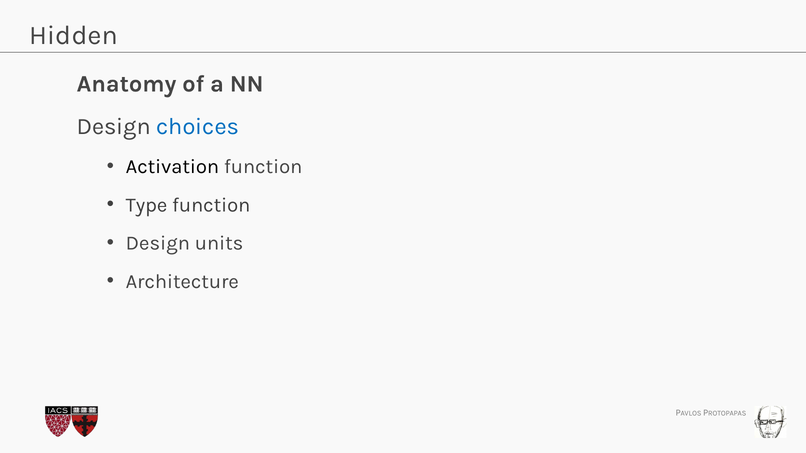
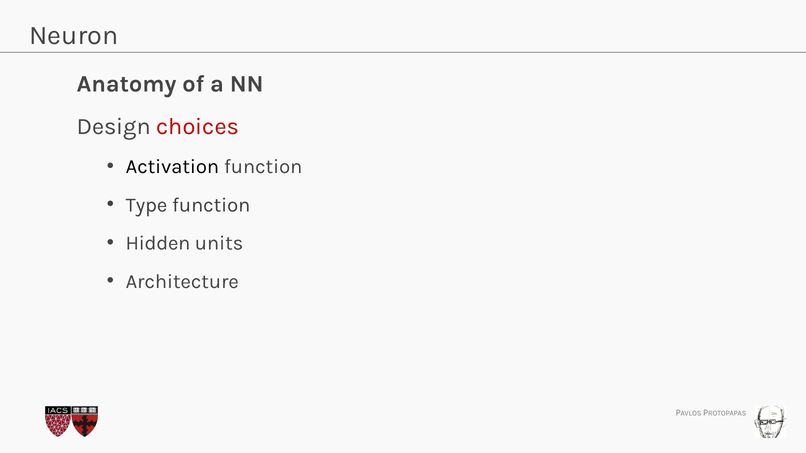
Hidden: Hidden -> Neuron (74, 35)
choices colour: blue -> red (198, 127)
Design: Design -> Hidden (158, 243)
